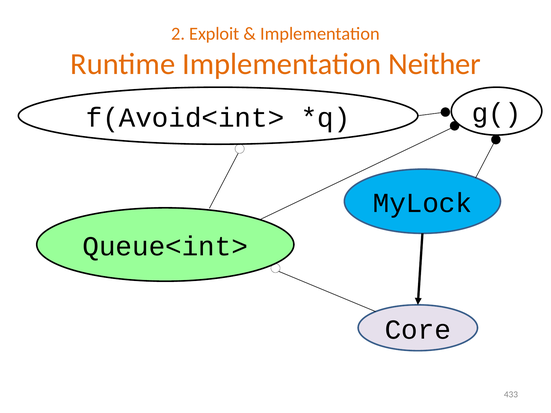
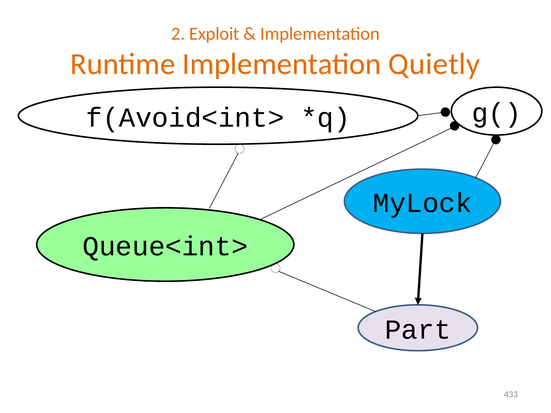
Neither: Neither -> Quietly (434, 64)
Core: Core -> Part (418, 330)
